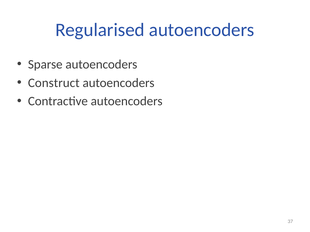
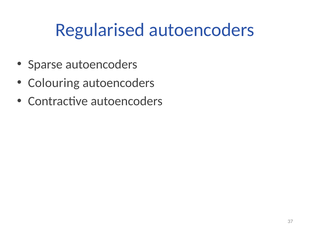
Construct: Construct -> Colouring (54, 83)
